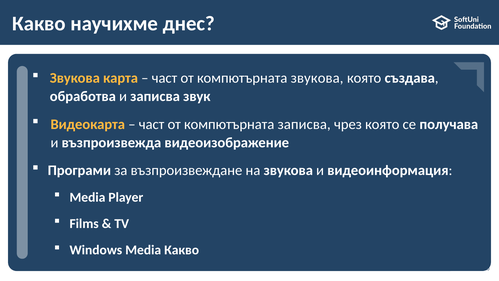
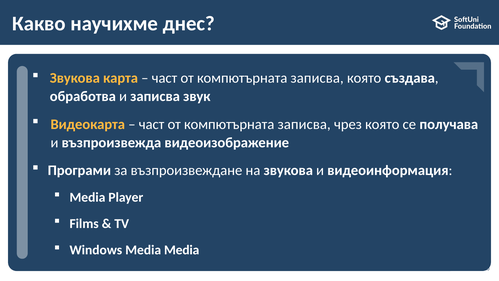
звукова: звукова -> записва (317, 78)
Media Какво: Какво -> Media (182, 250)
